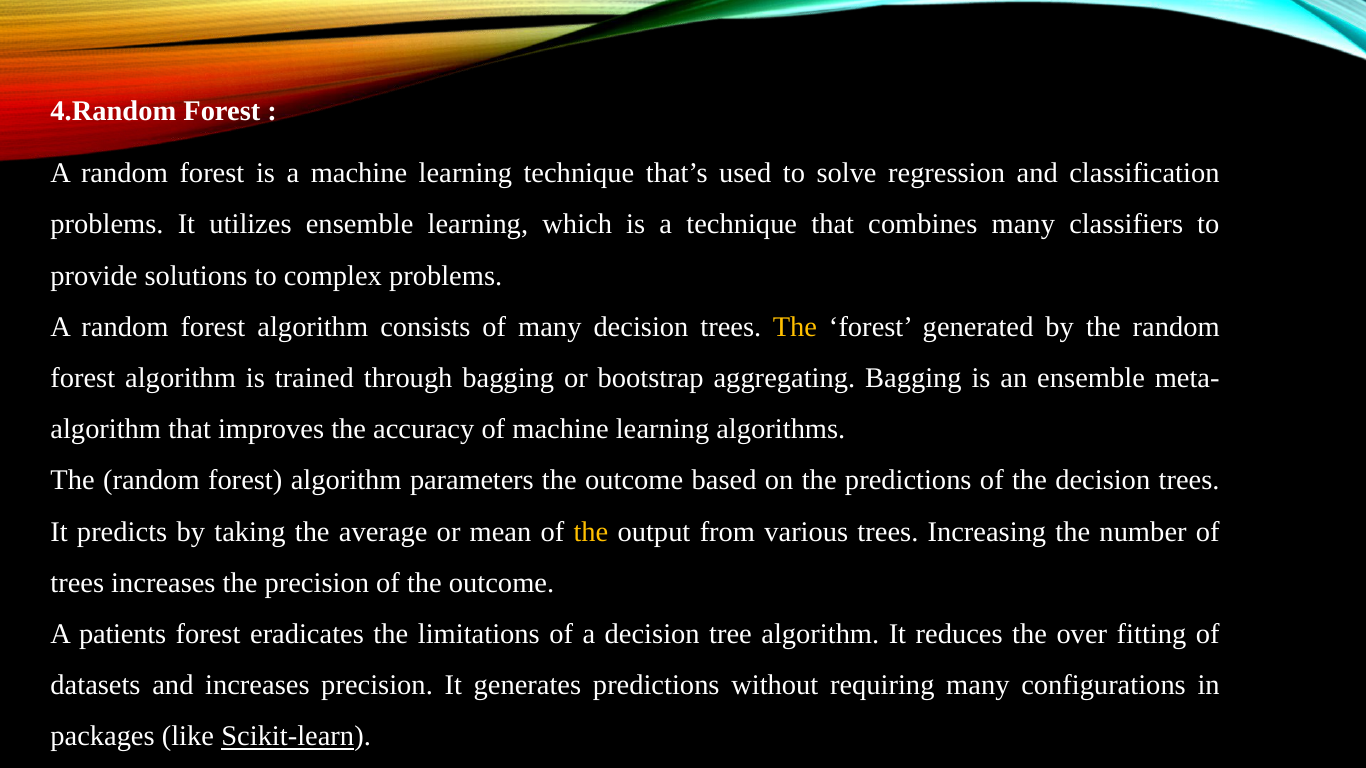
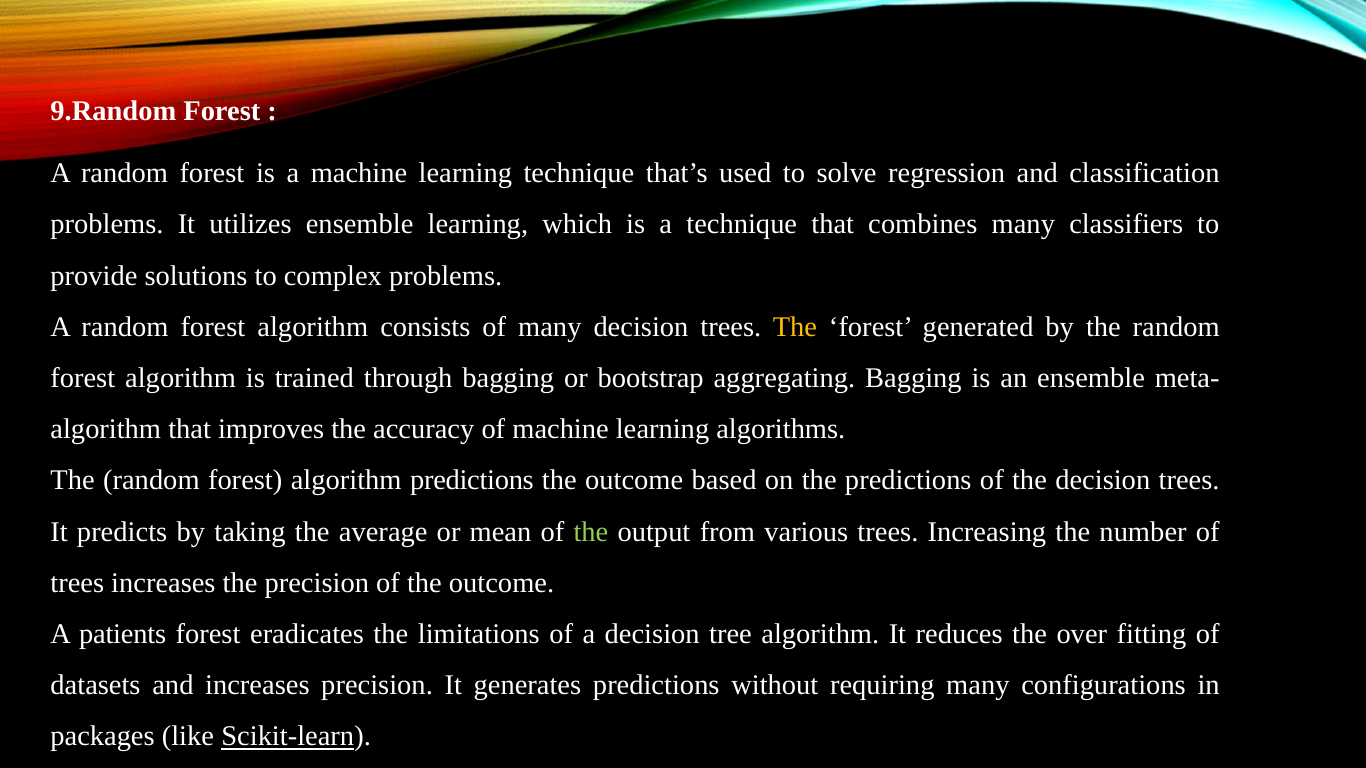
4.Random: 4.Random -> 9.Random (113, 111)
algorithm parameters: parameters -> predictions (472, 481)
the colour: yellow -> light green (591, 532)
